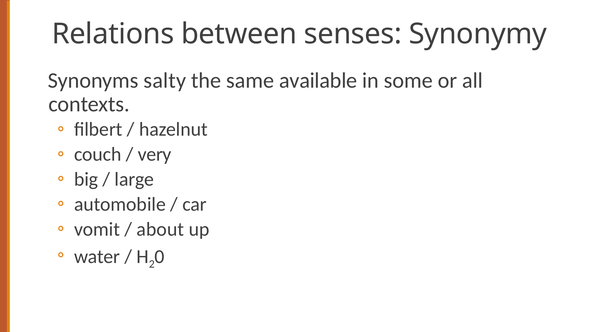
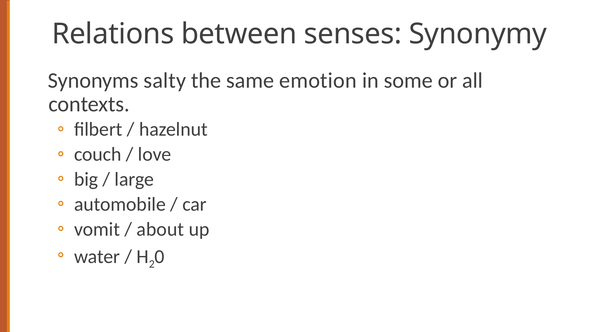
available: available -> emotion (318, 80)
very: very -> love (155, 154)
